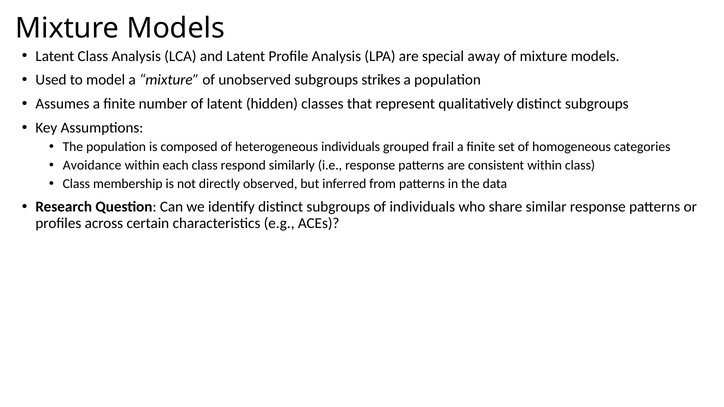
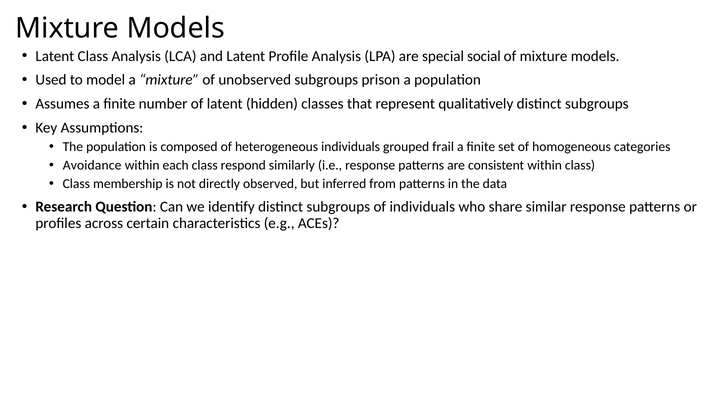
away: away -> social (484, 56)
strikes: strikes -> prison (381, 80)
